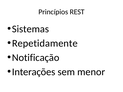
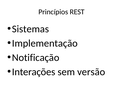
Repetidamente: Repetidamente -> Implementação (45, 43)
menor: menor -> versão (91, 72)
